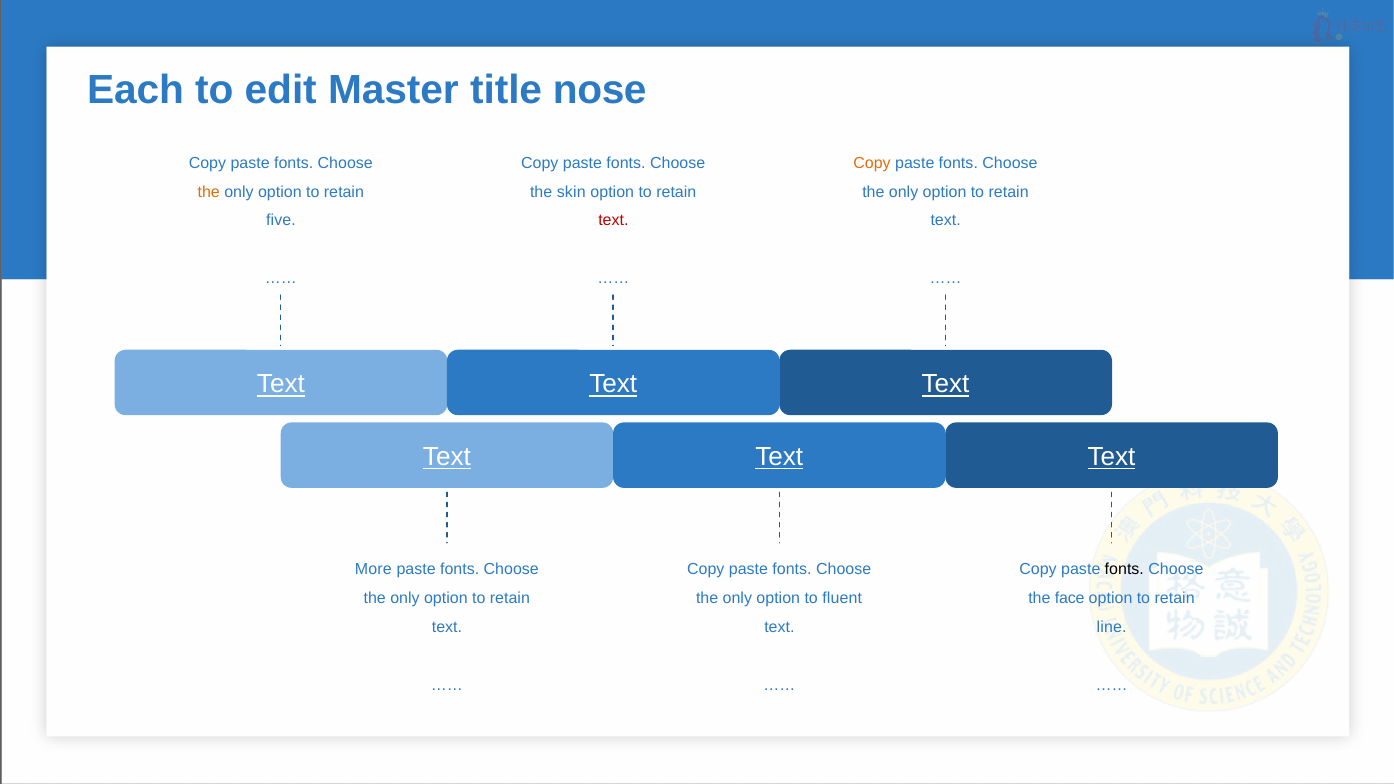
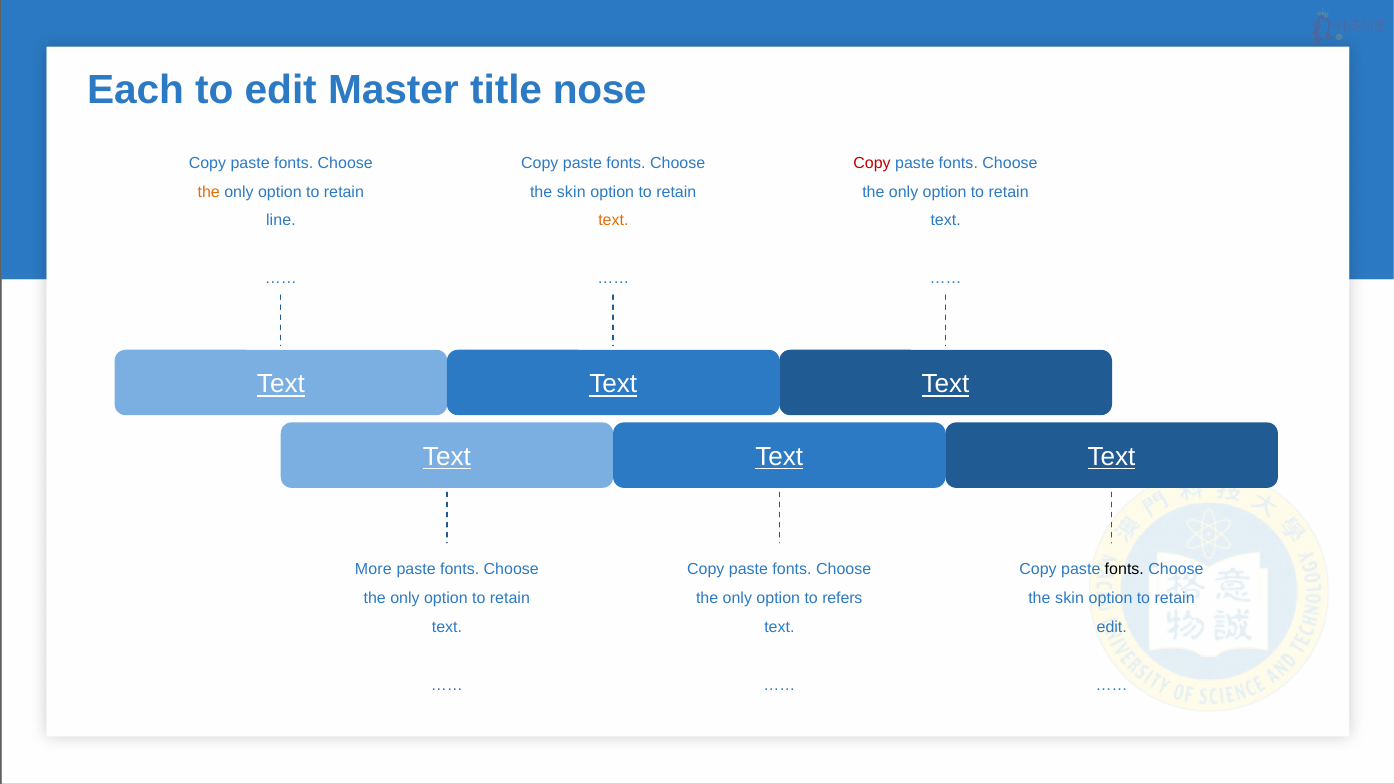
Copy colour: orange -> red (872, 163)
five: five -> line (281, 221)
text colour: red -> orange (613, 221)
fluent: fluent -> refers (842, 598)
face: face -> skin (1070, 598)
line: line -> edit (1112, 627)
